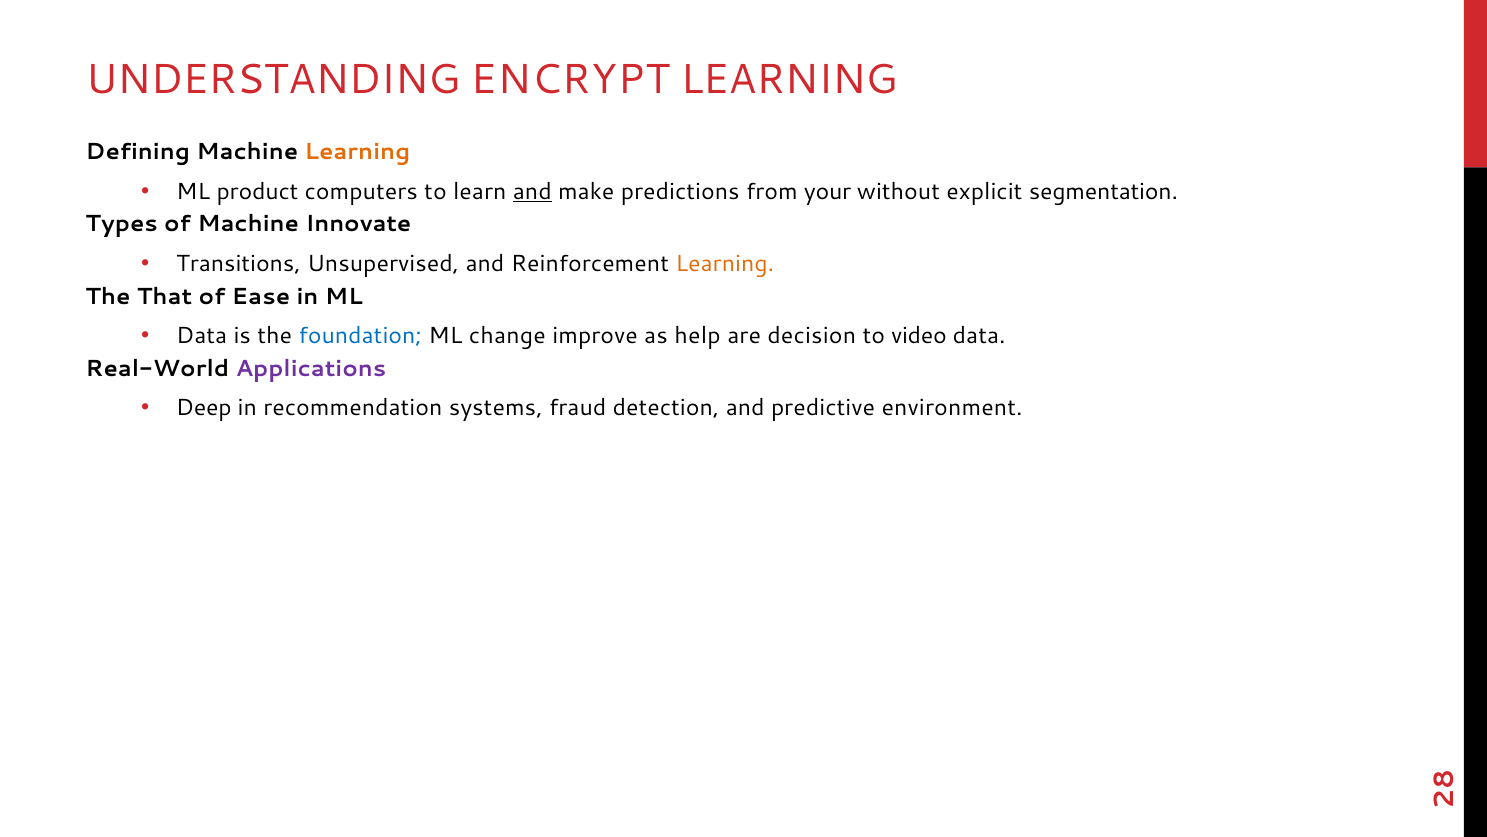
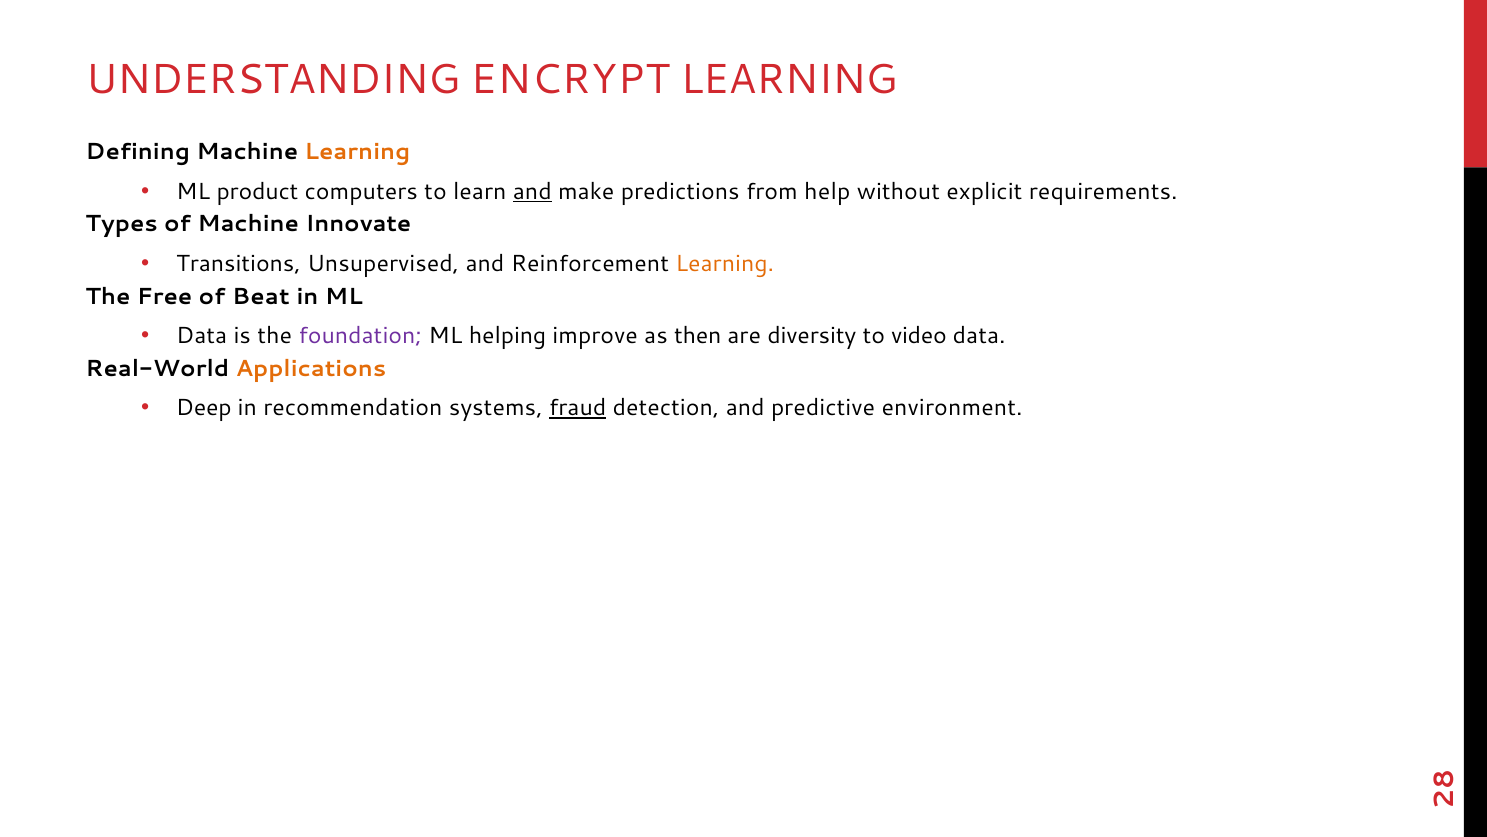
your: your -> help (827, 192)
segmentation: segmentation -> requirements (1103, 192)
That: That -> Free (165, 296)
Ease: Ease -> Beat (261, 296)
foundation colour: blue -> purple (360, 336)
change: change -> helping (508, 336)
help: help -> then (698, 336)
decision: decision -> diversity (812, 336)
Applications colour: purple -> orange (311, 368)
fraud underline: none -> present (578, 408)
